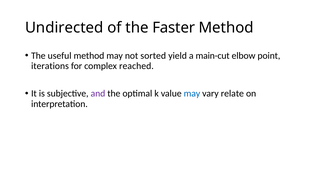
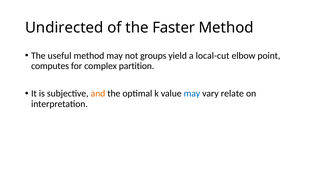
sorted: sorted -> groups (153, 55)
main-cut: main-cut -> local-cut (213, 55)
iterations: iterations -> computes (50, 66)
reached: reached -> partition (137, 66)
and colour: purple -> orange (98, 93)
